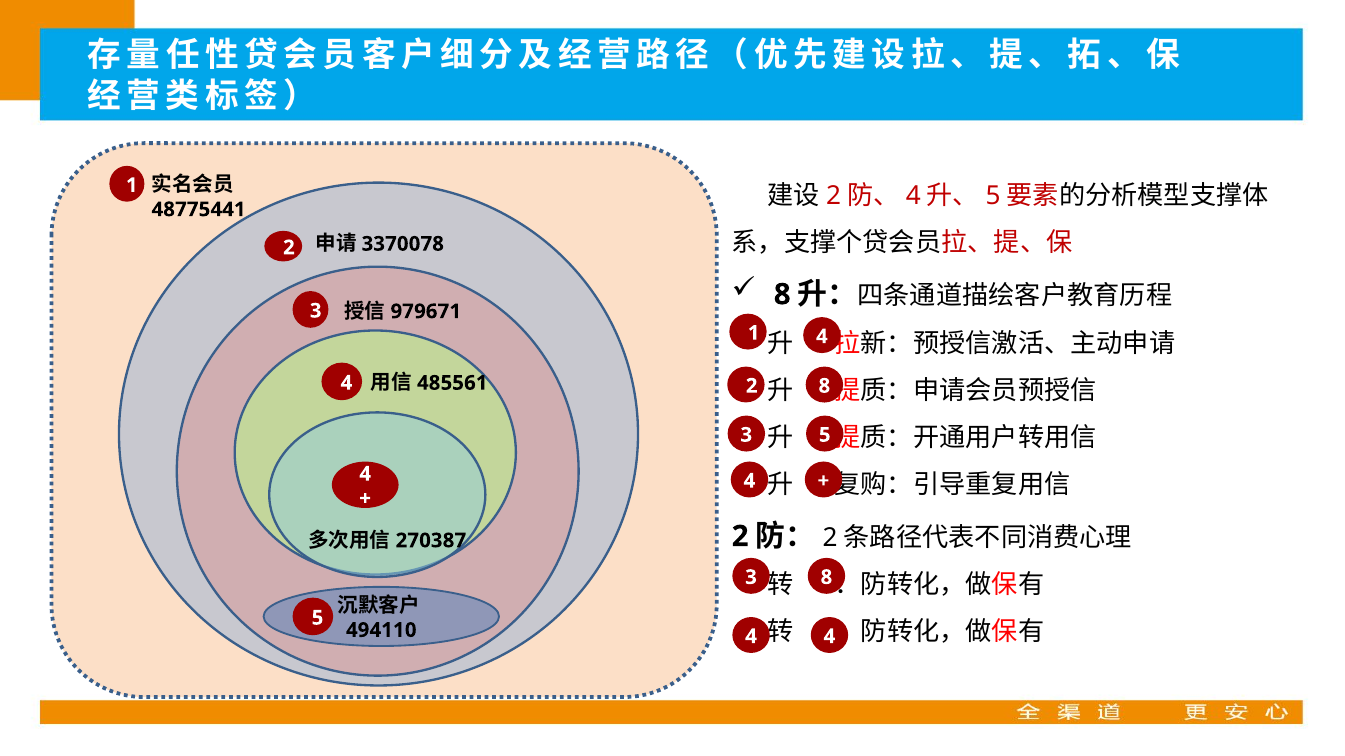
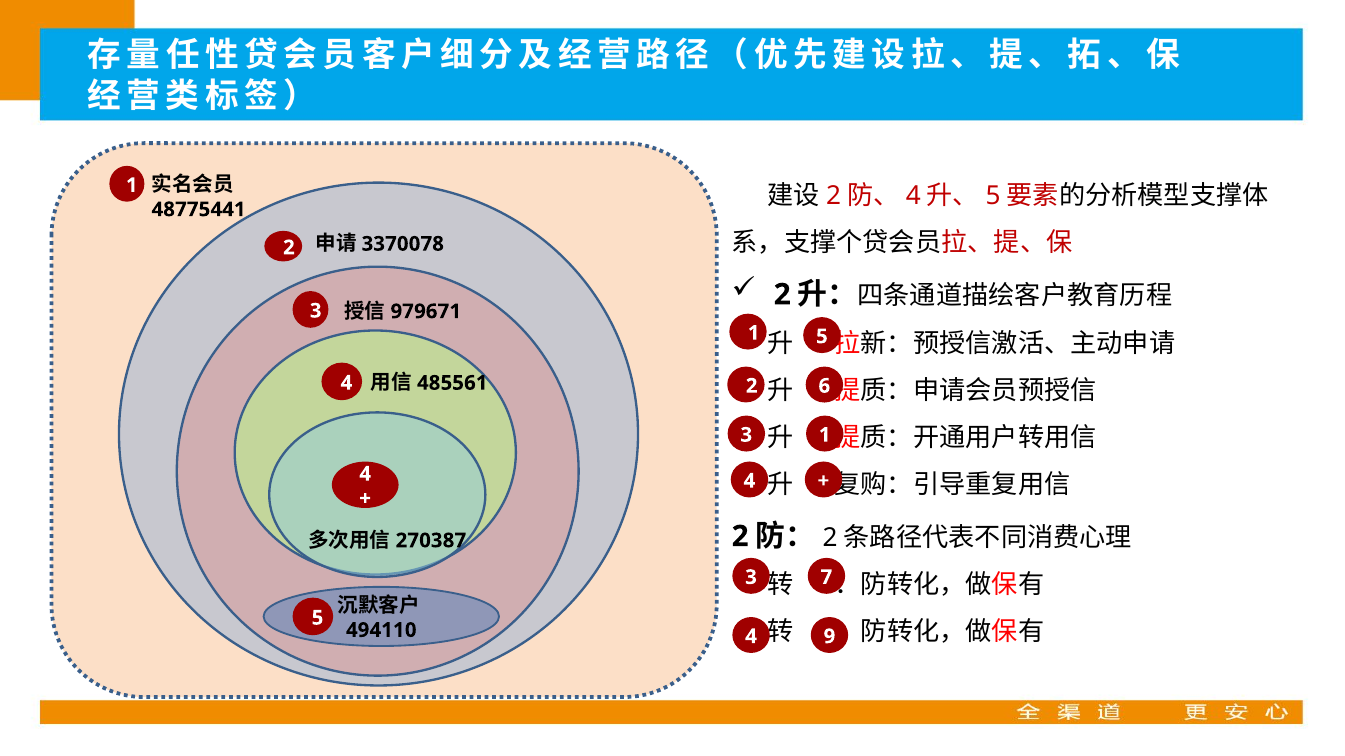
8: 8 -> 2 (782, 295)
1 4: 4 -> 5 (822, 337)
2 8: 8 -> 6 (824, 386)
3 5: 5 -> 1 (825, 435)
3 8: 8 -> 7 (826, 578)
4 4: 4 -> 9 (829, 637)
